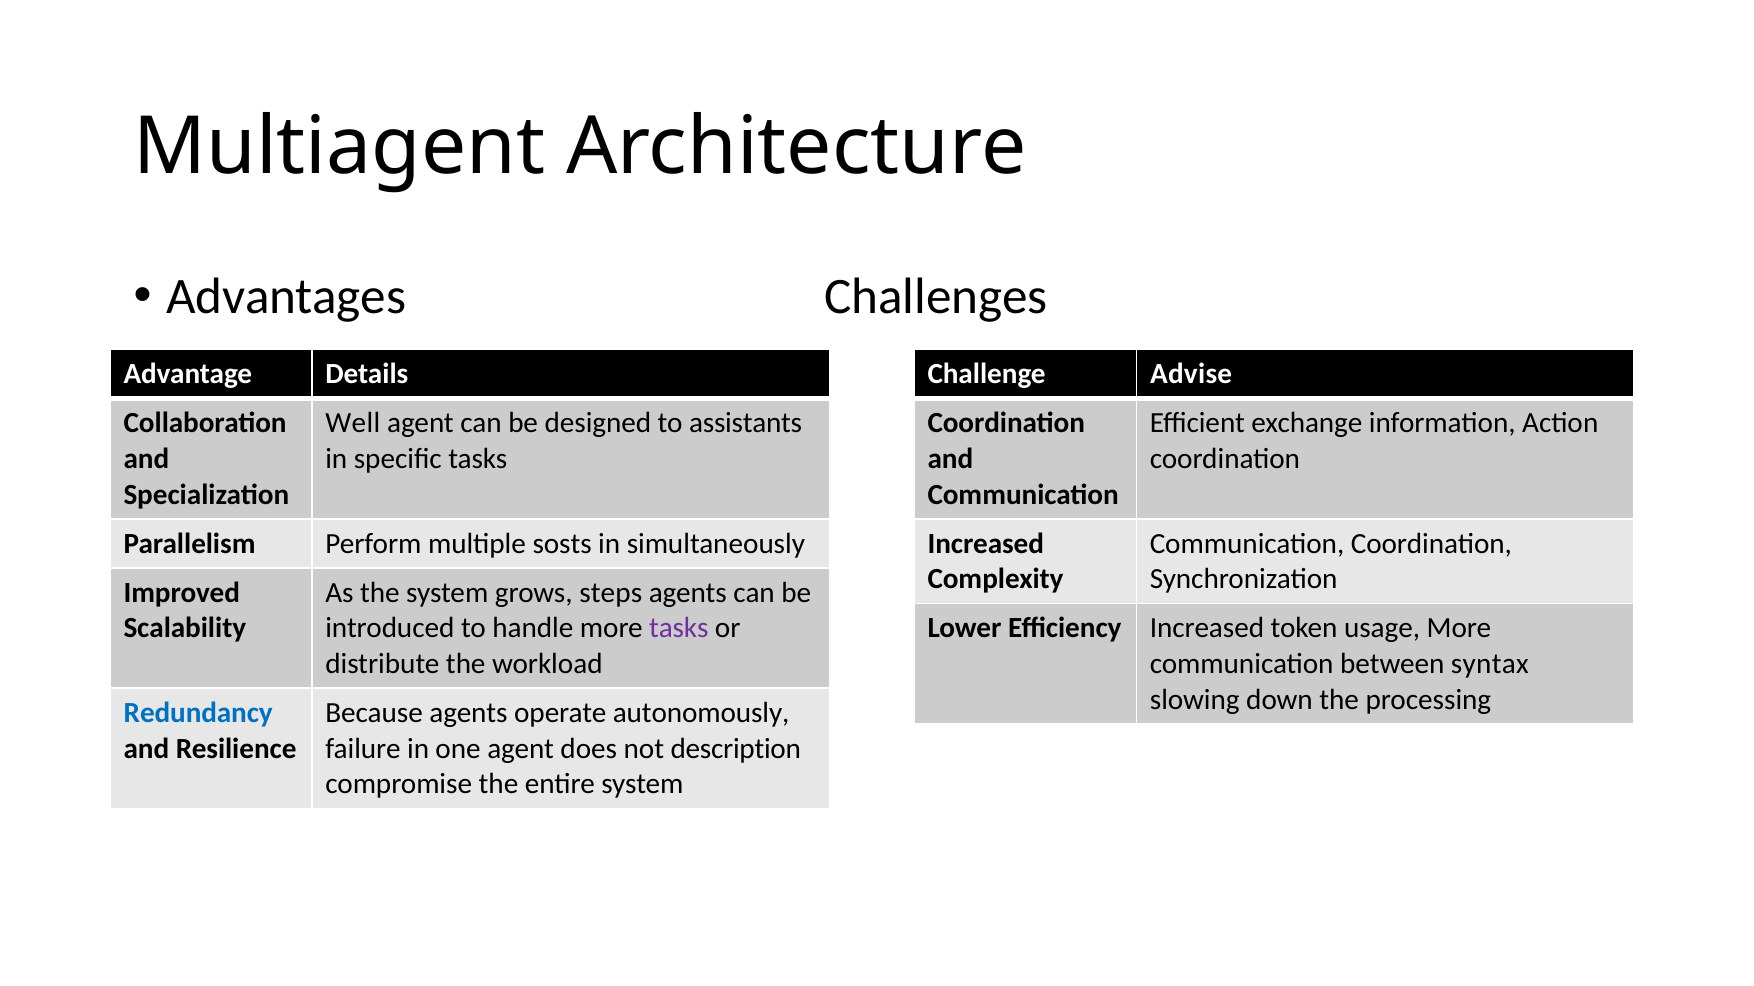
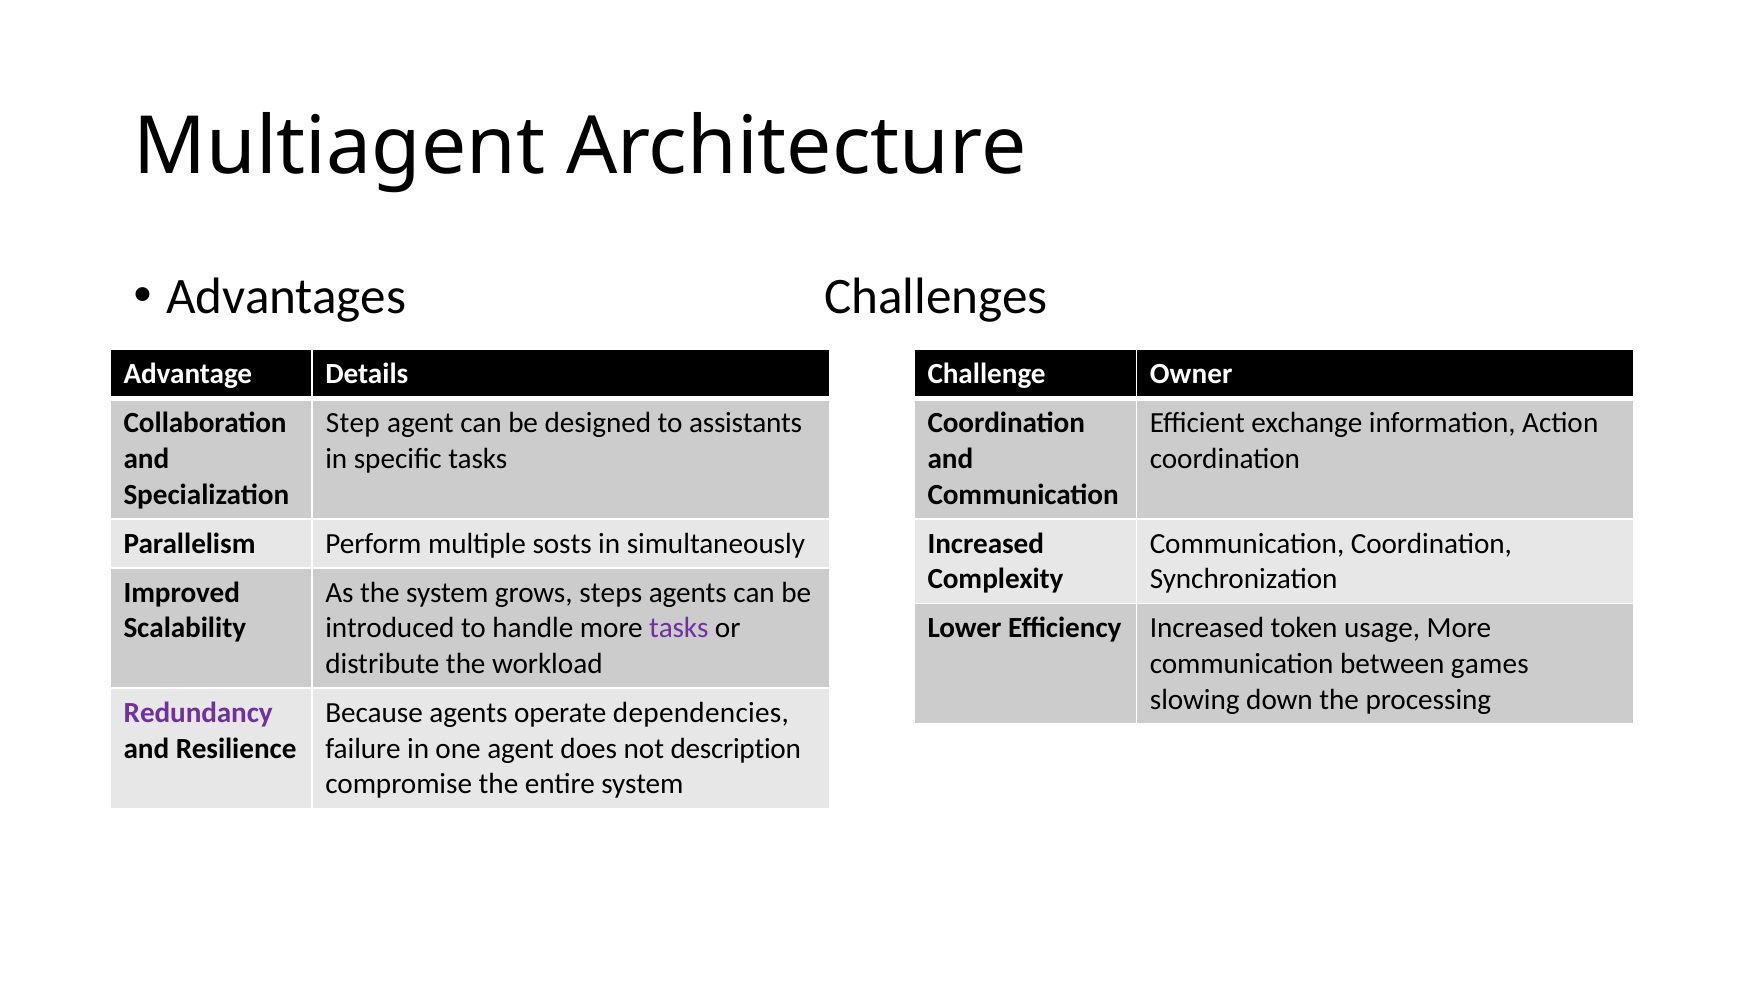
Advise: Advise -> Owner (1191, 375)
Well: Well -> Step (353, 424)
syntax: syntax -> games (1490, 664)
Redundancy colour: blue -> purple (198, 713)
autonomously: autonomously -> dependencies (701, 713)
